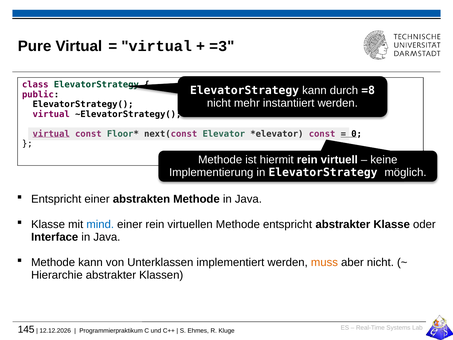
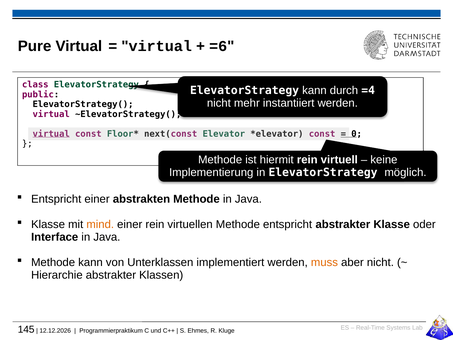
=3: =3 -> =6 (218, 46)
=8: =8 -> =4 (368, 90)
mind colour: blue -> orange (100, 224)
